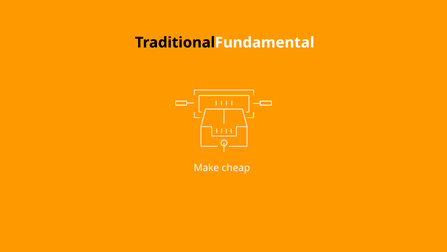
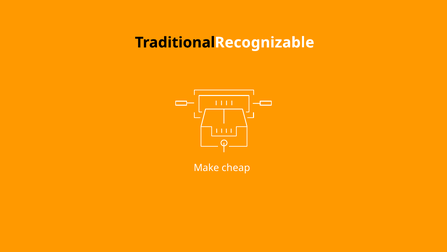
Fundamental: Fundamental -> Recognizable (265, 42)
